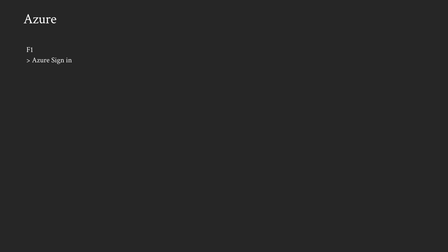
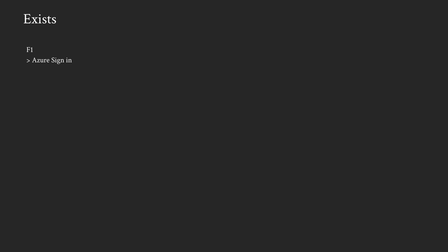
Azure: Azure -> Exists (40, 19)
